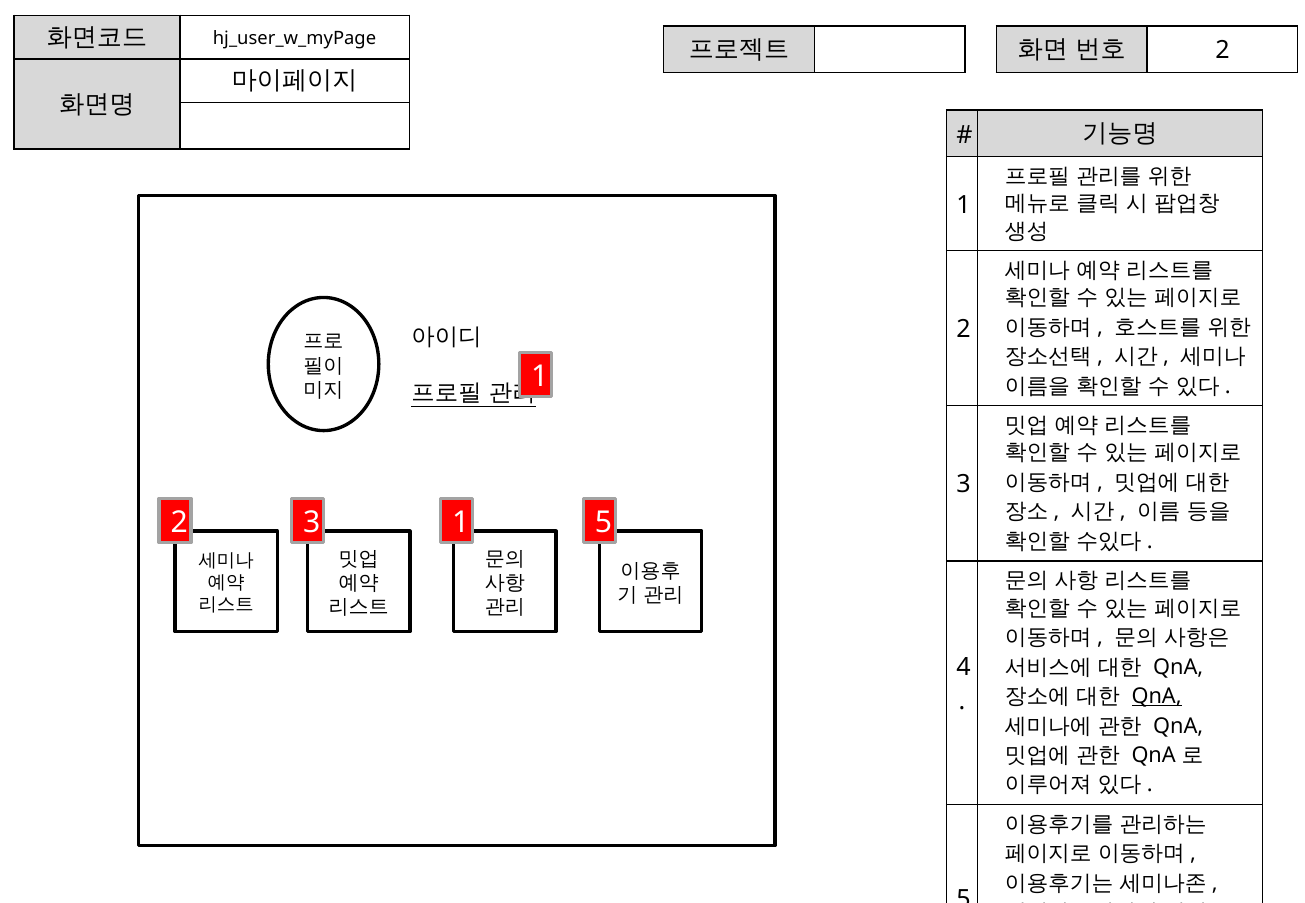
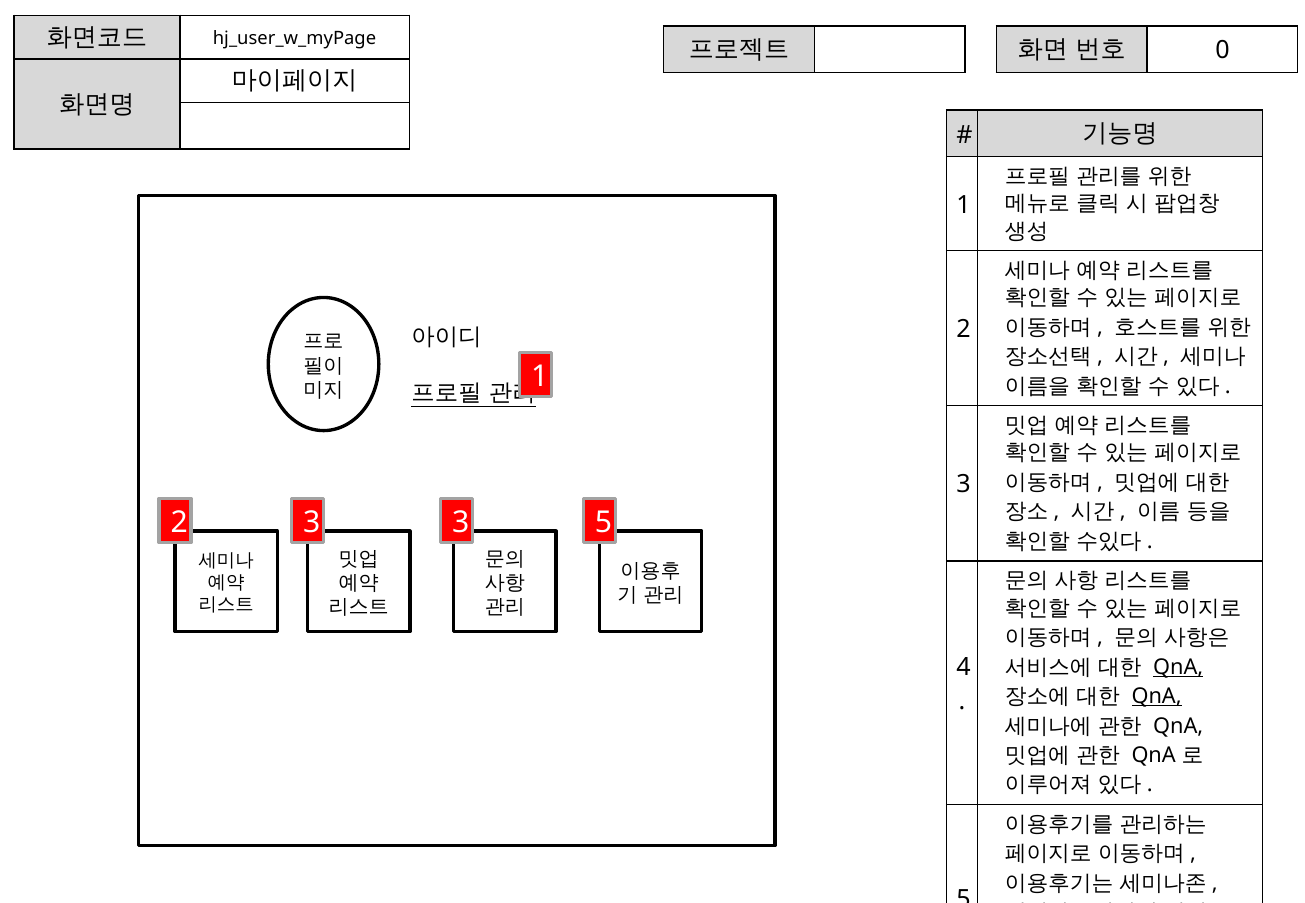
2: 2 -> 0 (1222, 51)
3 1: 1 -> 3 (461, 523)
QnA underline: none -> present (1178, 667)
